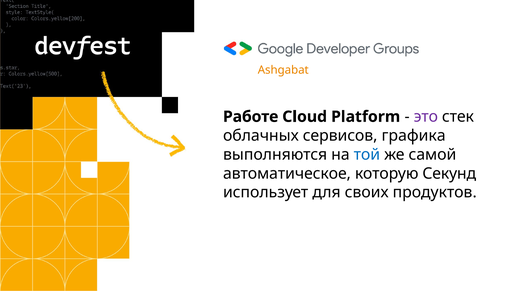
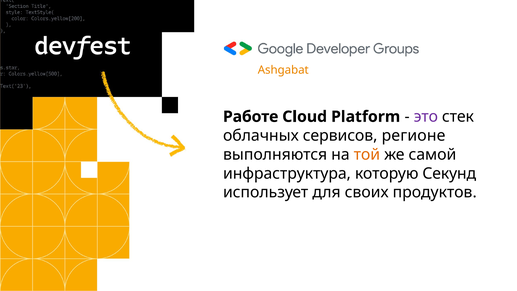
графика: графика -> регионе (414, 136)
той colour: blue -> orange (367, 154)
автоматическое: автоматическое -> инфраструктура (287, 173)
